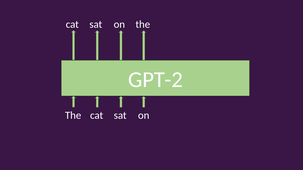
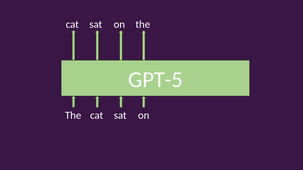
GPT-2: GPT-2 -> GPT-5 (156, 80)
